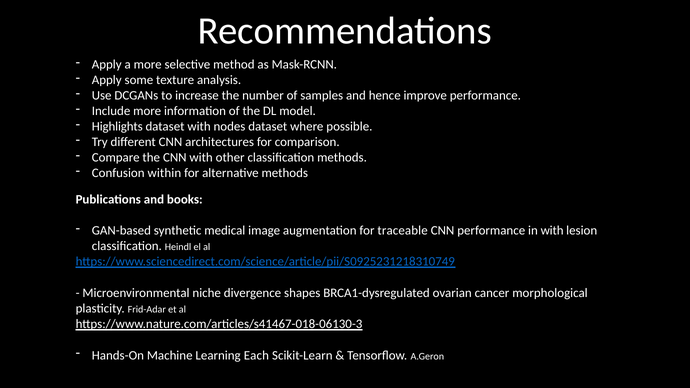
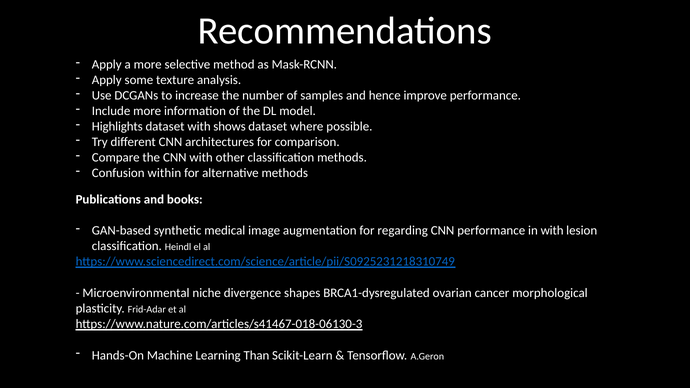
nodes: nodes -> shows (230, 127)
traceable: traceable -> regarding (403, 231)
Each: Each -> Than (256, 355)
